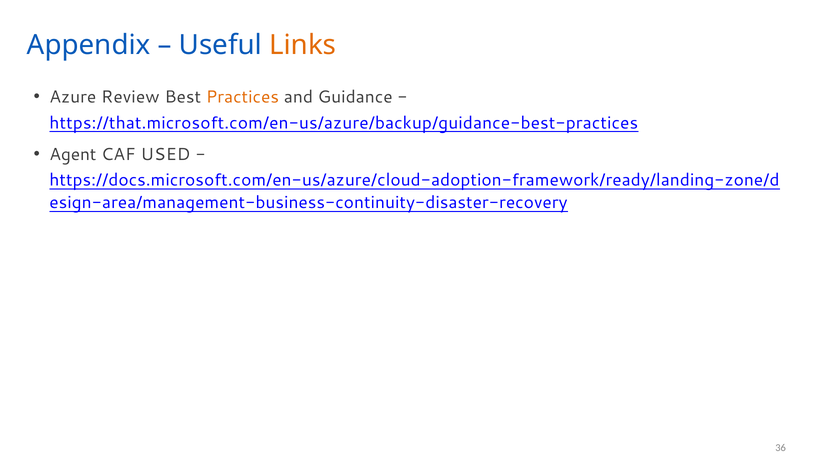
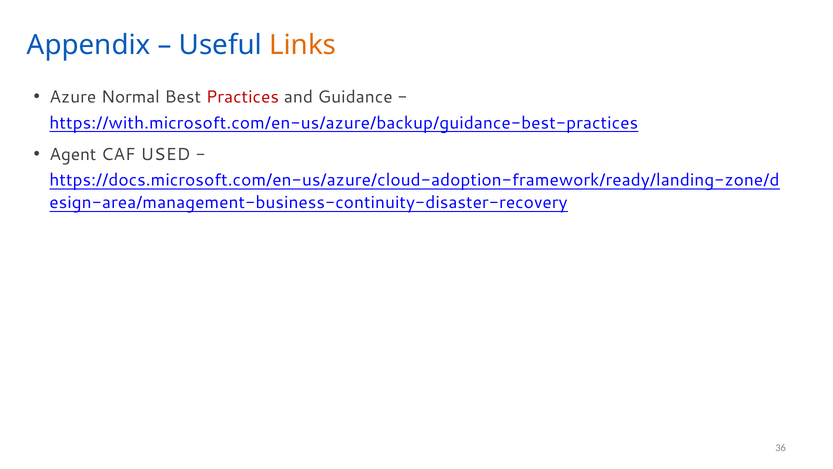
Review: Review -> Normal (130, 97)
Practices colour: orange -> red (242, 97)
https://that.microsoft.com/en-us/azure/backup/guidance-best-practices: https://that.microsoft.com/en-us/azure/backup/guidance-best-practices -> https://with.microsoft.com/en-us/azure/backup/guidance-best-practices (344, 123)
